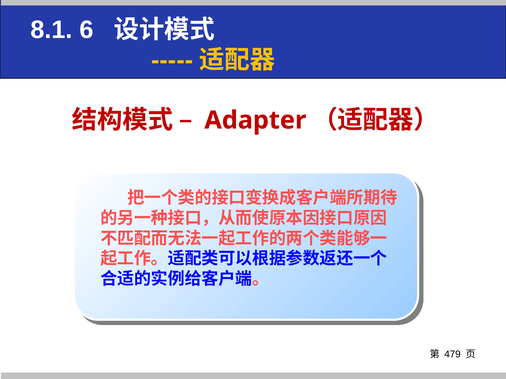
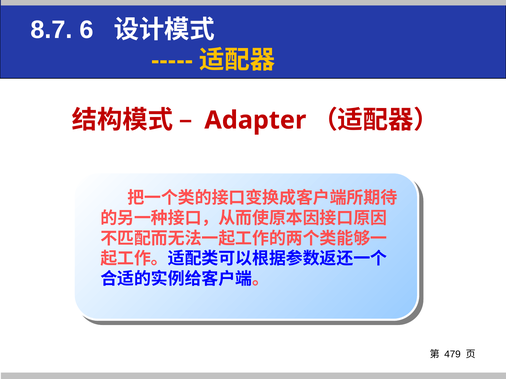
8.1: 8.1 -> 8.7 (51, 30)
